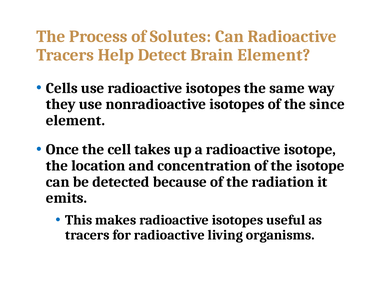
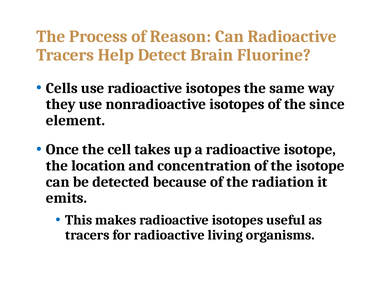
Solutes: Solutes -> Reason (181, 36)
Brain Element: Element -> Fluorine (274, 55)
